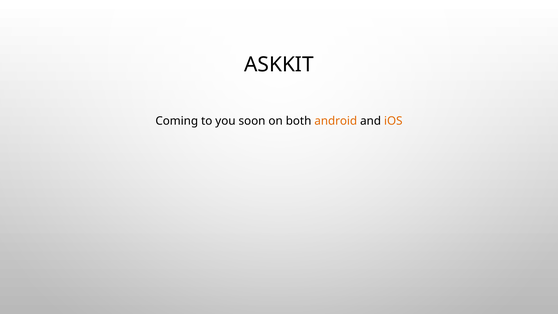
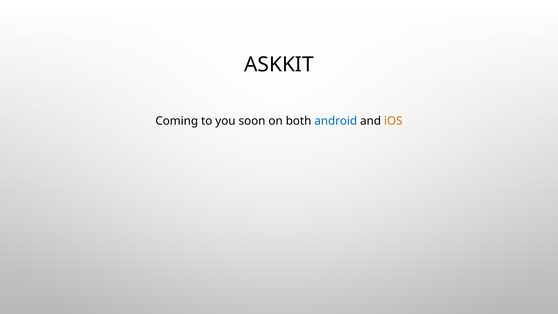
android colour: orange -> blue (336, 121)
